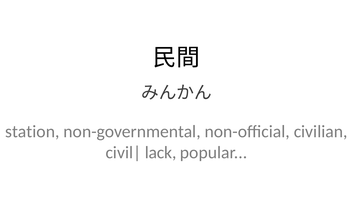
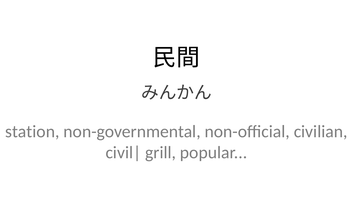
lack: lack -> grill (161, 153)
